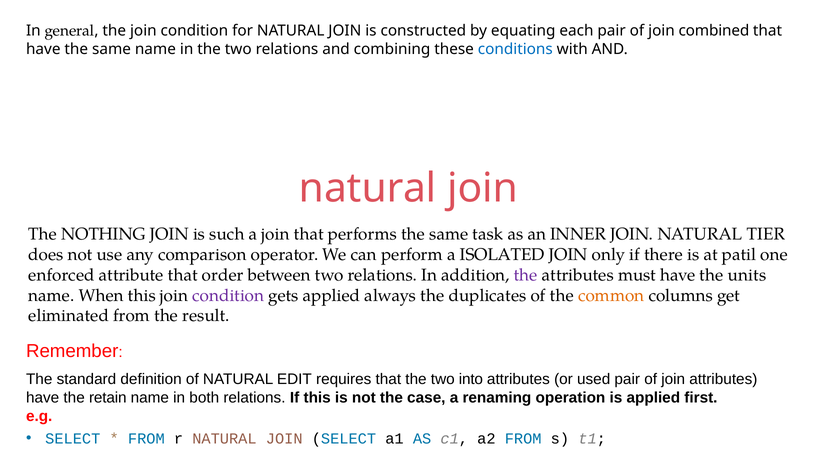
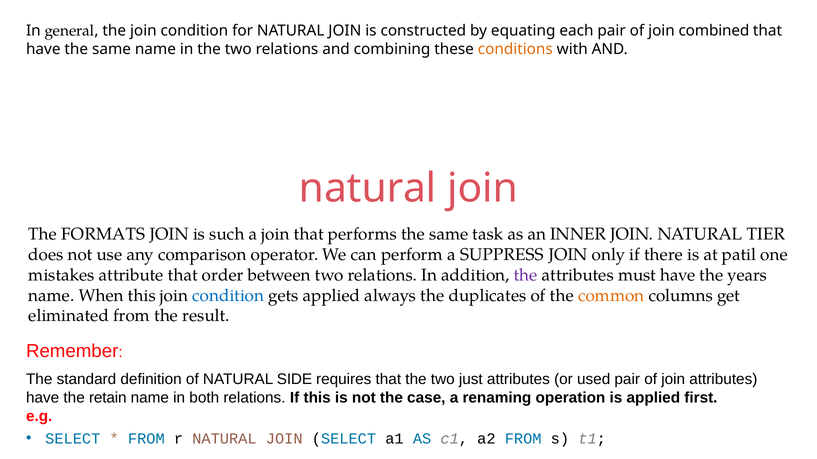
conditions colour: blue -> orange (515, 49)
NOTHING: NOTHING -> FORMATS (103, 234)
ISOLATED: ISOLATED -> SUPPRESS (502, 255)
enforced: enforced -> mistakes (62, 275)
units: units -> years (747, 275)
condition colour: purple -> blue (228, 296)
EDIT: EDIT -> SIDE (294, 380)
into: into -> just (471, 380)
